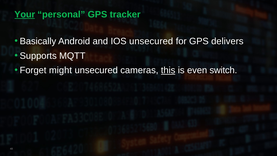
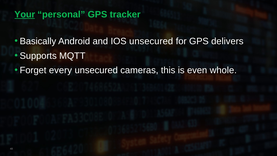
might: might -> every (60, 70)
this underline: present -> none (168, 70)
switch: switch -> whole (223, 70)
